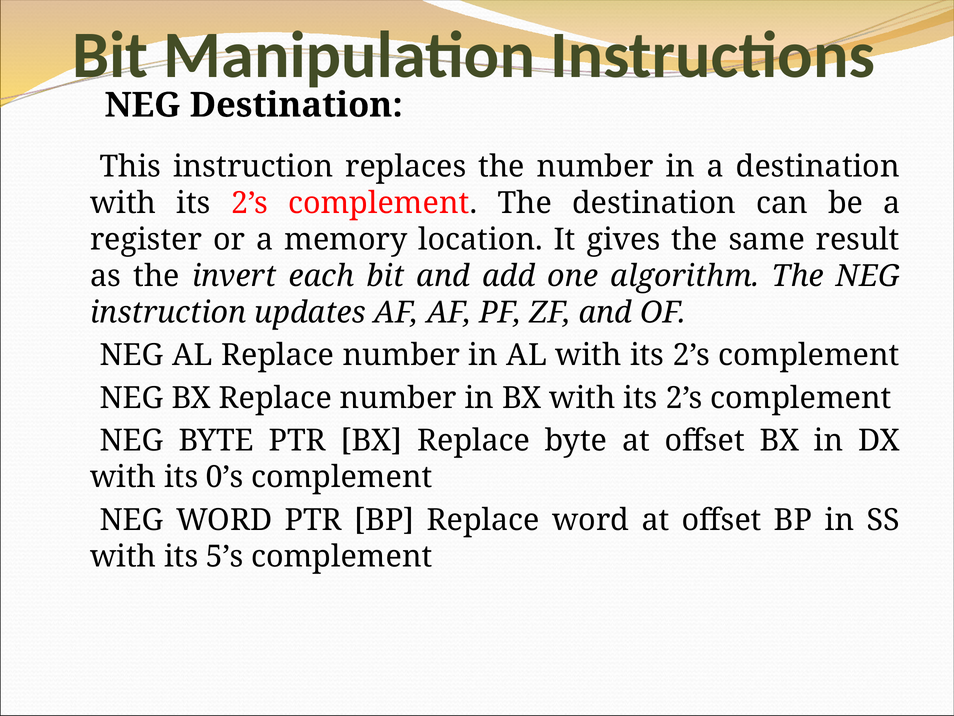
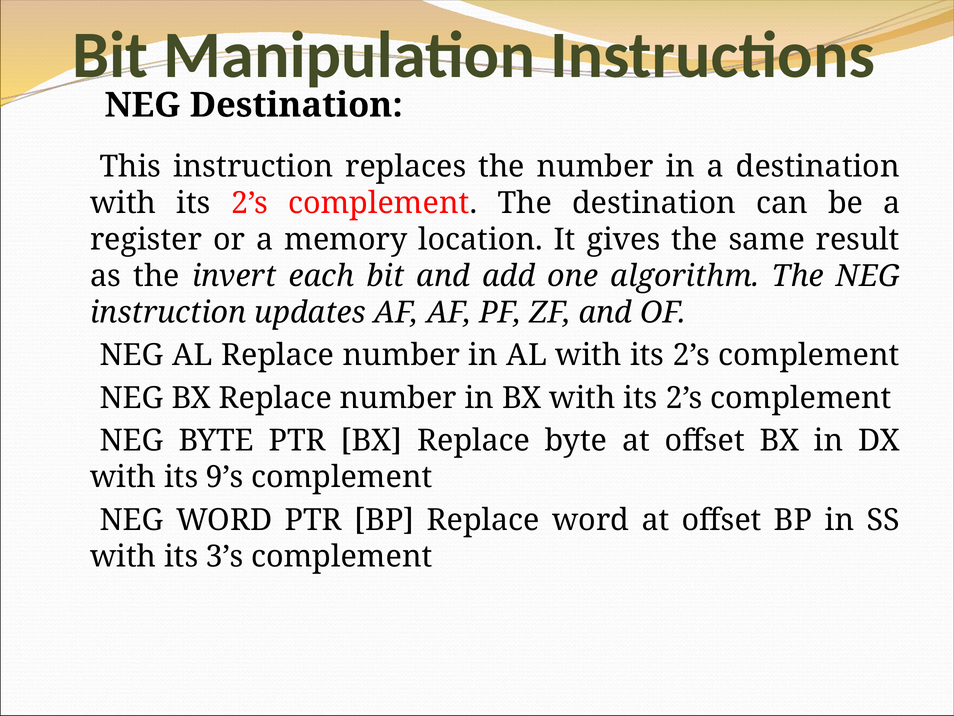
0’s: 0’s -> 9’s (225, 477)
5’s: 5’s -> 3’s (225, 556)
